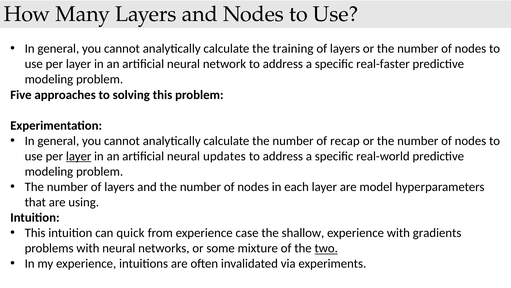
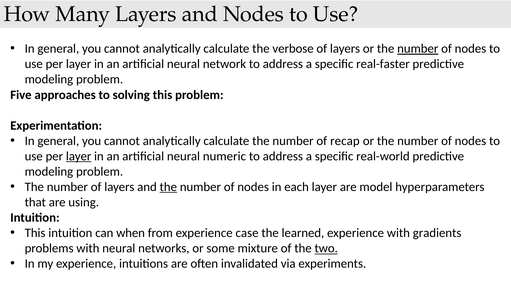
training: training -> verbose (293, 49)
number underline: none -> present (418, 49)
updates: updates -> numeric (224, 156)
the underline: none -> present (168, 187)
quick: quick -> when (131, 233)
shallow: shallow -> learned (303, 233)
